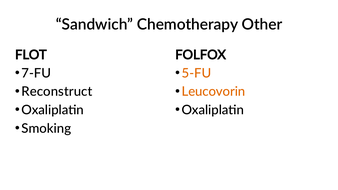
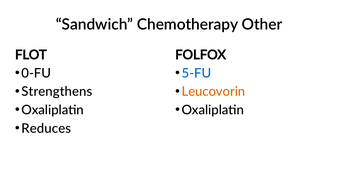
7-FU: 7-FU -> 0-FU (36, 73)
5-FU colour: orange -> blue (196, 73)
Reconstruct: Reconstruct -> Strengthens (57, 92)
Smoking: Smoking -> Reduces (46, 129)
